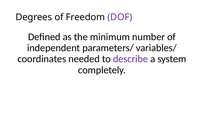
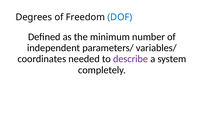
DOF colour: purple -> blue (120, 17)
